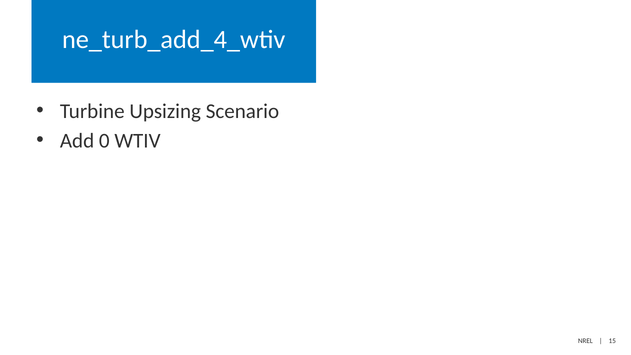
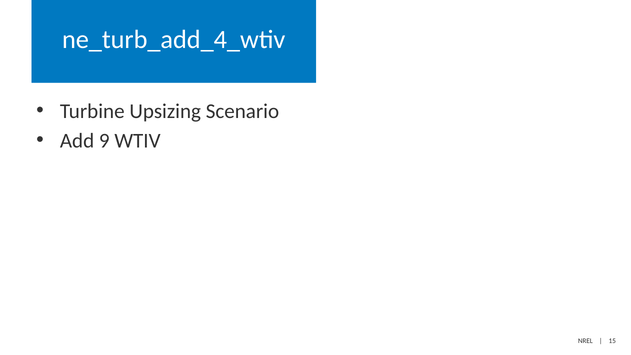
0: 0 -> 9 (104, 141)
